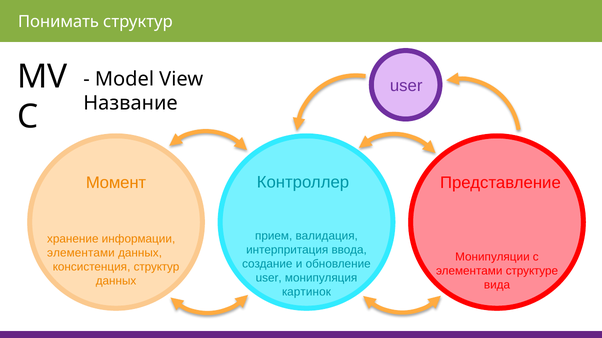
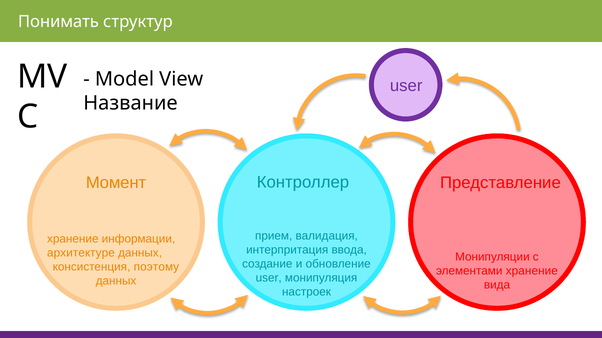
элементами: элементами -> архитектуре (81, 253)
консистенция структур: структур -> поэтому (156, 267)
элементами структуре: структуре -> хранение (532, 271)
картинок: картинок -> настроек (306, 292)
